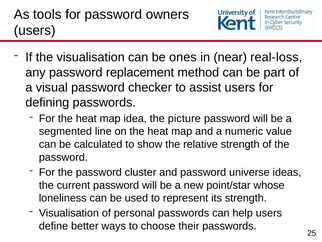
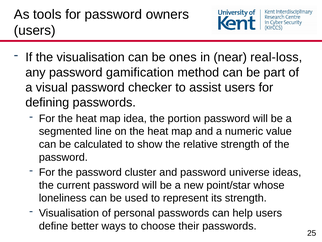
replacement: replacement -> gamification (140, 72)
picture: picture -> portion (184, 118)
